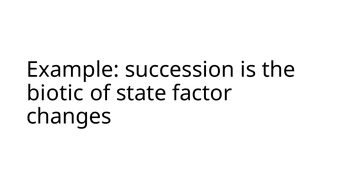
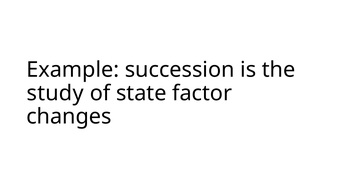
biotic: biotic -> study (55, 93)
